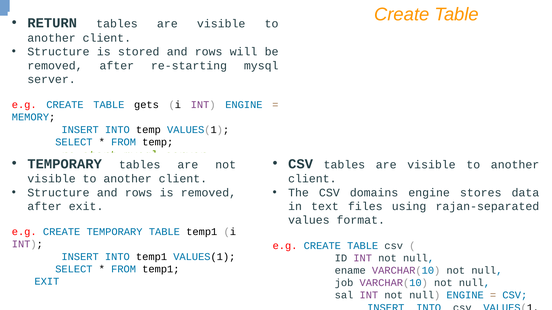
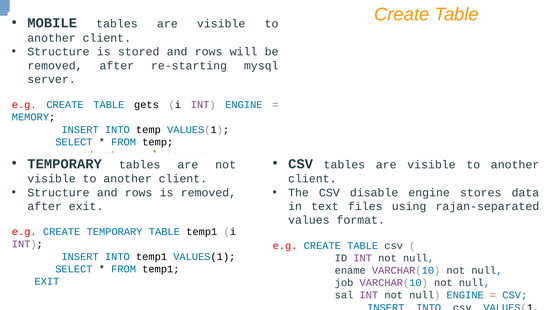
RETURN: RETURN -> MOBILE (52, 23)
domains: domains -> disable (374, 193)
